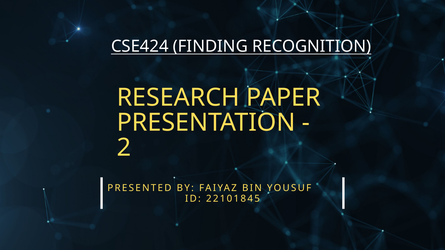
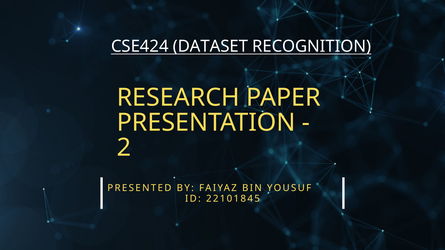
FINDING: FINDING -> DATASET (210, 46)
